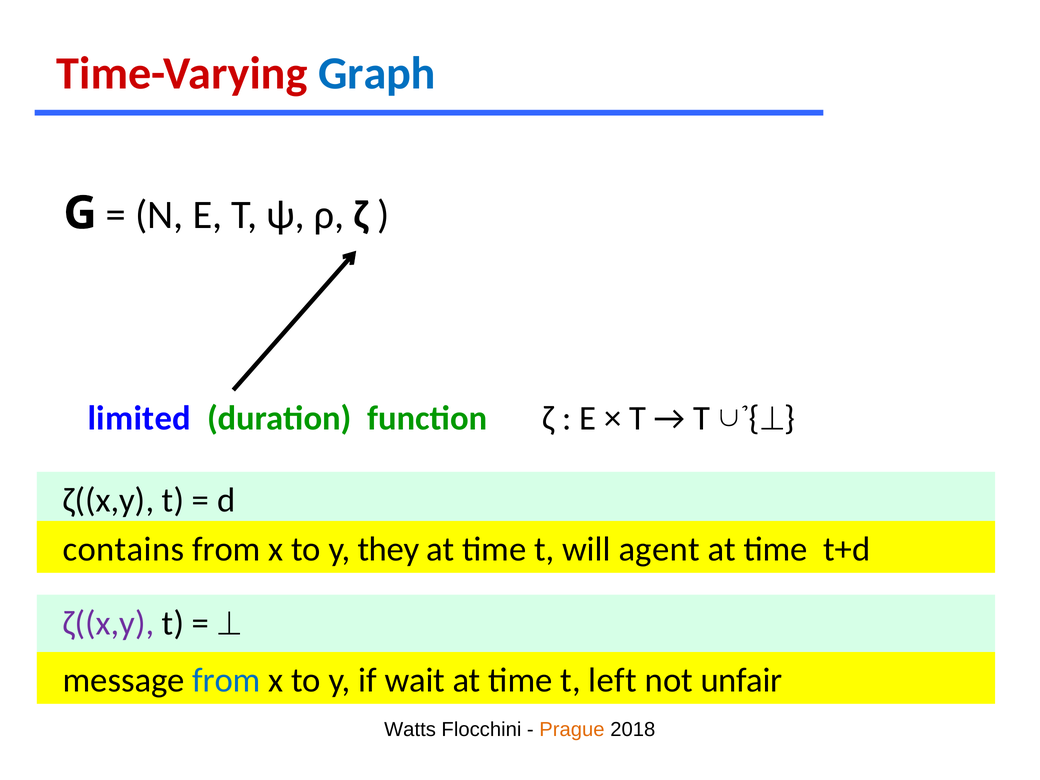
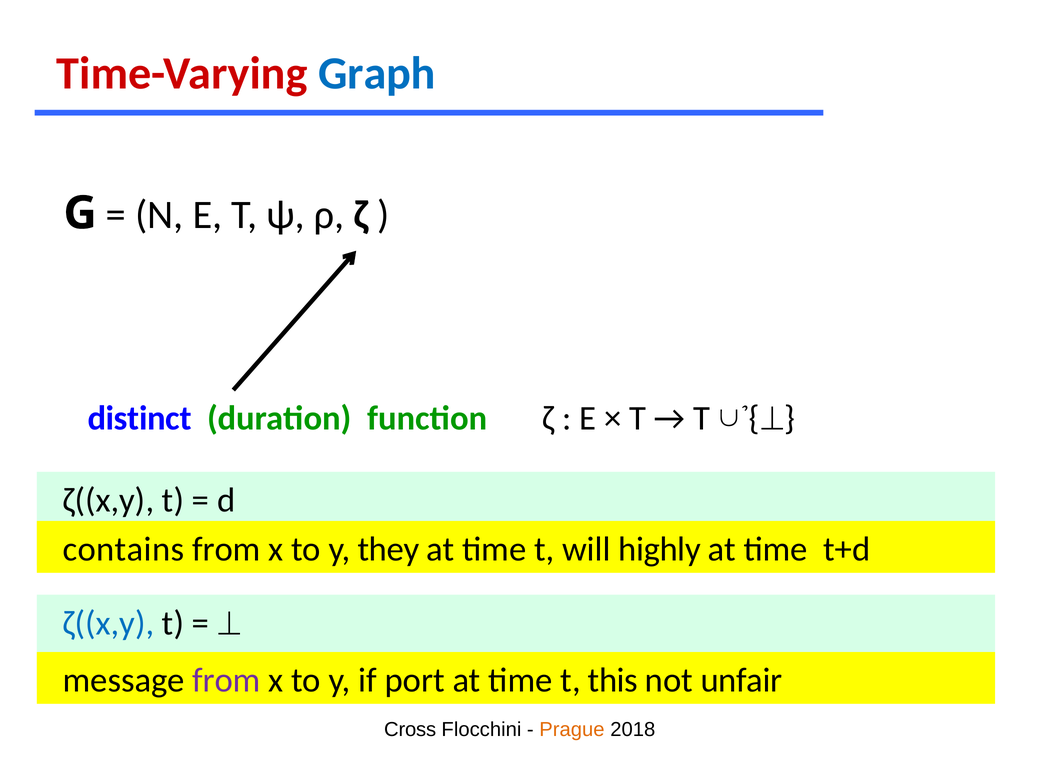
limited: limited -> distinct (140, 418)
agent: agent -> highly (659, 549)
ζ((x,y colour: purple -> blue (108, 623)
from colour: blue -> purple (226, 680)
wait: wait -> port (415, 680)
left: left -> this (613, 680)
Watts: Watts -> Cross (410, 729)
